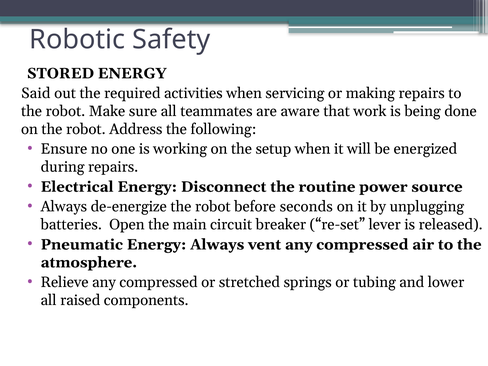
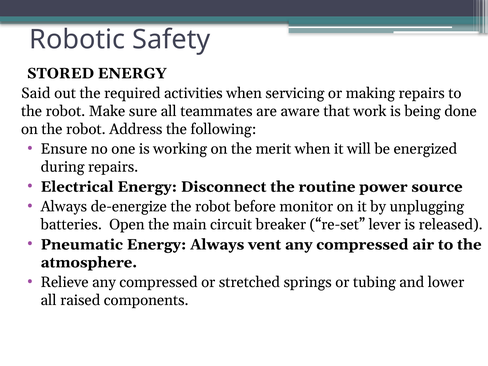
setup: setup -> merit (273, 149)
seconds: seconds -> monitor (306, 207)
